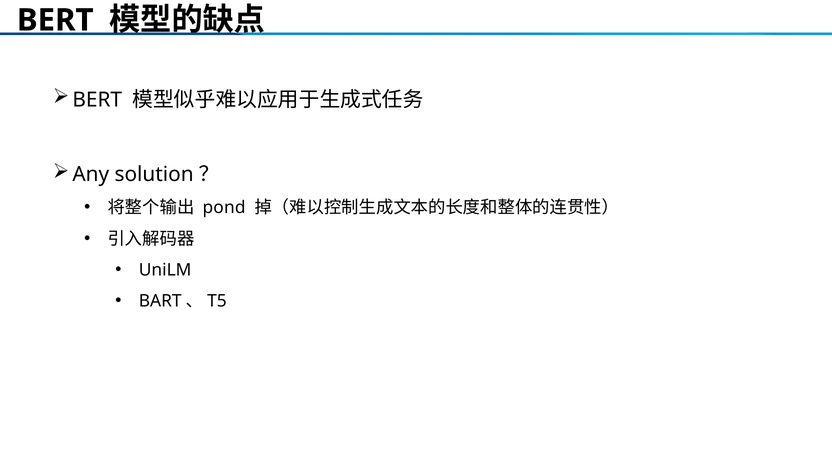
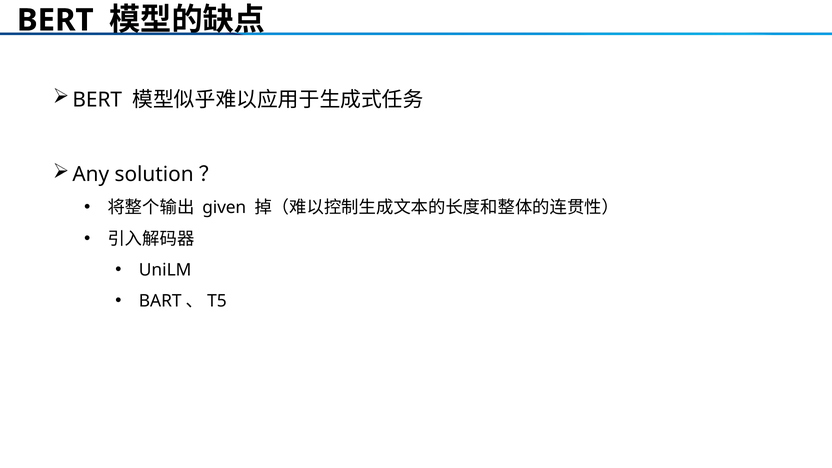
pond: pond -> given (224, 208)
